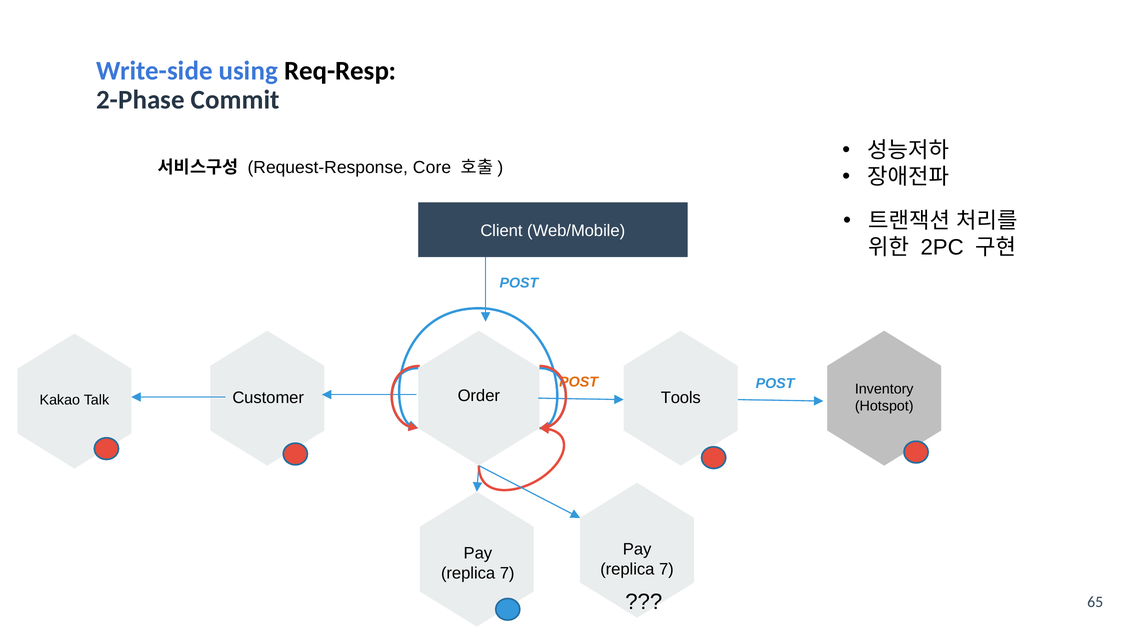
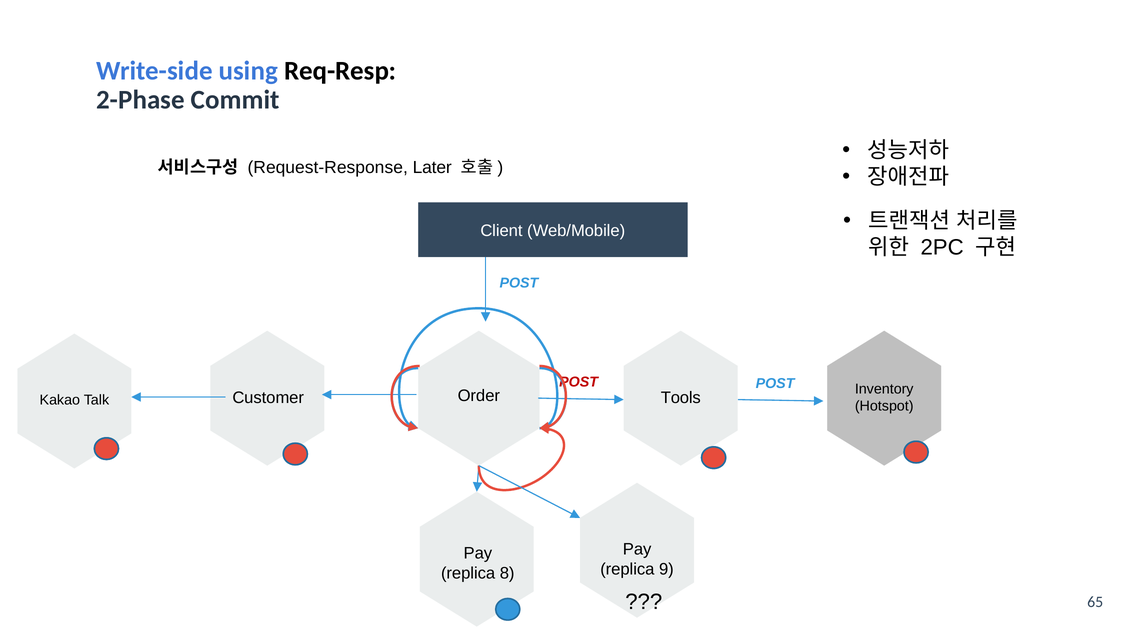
Core: Core -> Later (432, 168)
POST colour: orange -> red (579, 382)
7: 7 -> 9 (666, 570)
7: 7 -> 8 (507, 574)
